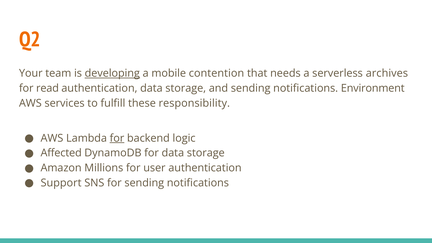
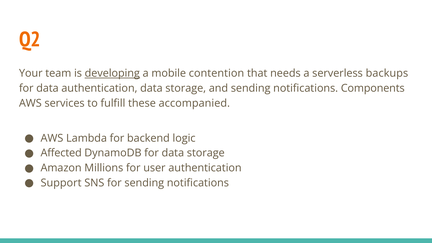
archives: archives -> backups (387, 73)
read: read -> data (47, 88)
Environment: Environment -> Components (373, 88)
responsibility: responsibility -> accompanied (194, 103)
for underline: present -> none (117, 138)
